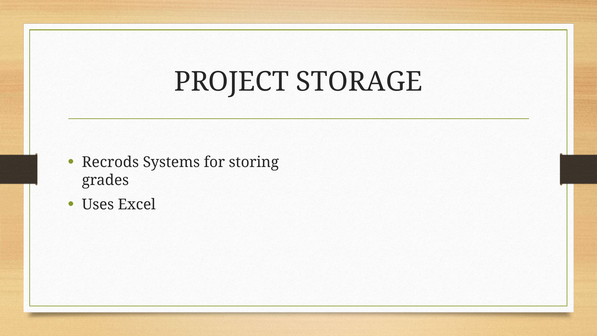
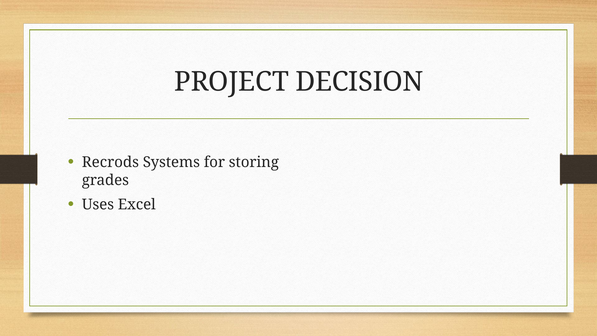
STORAGE: STORAGE -> DECISION (359, 82)
